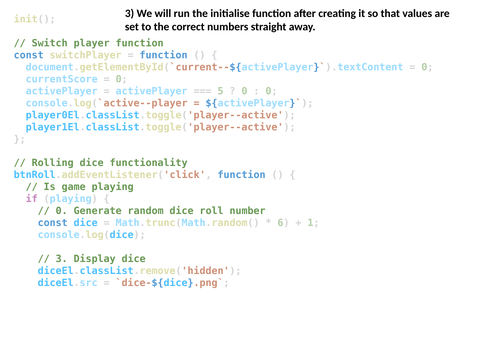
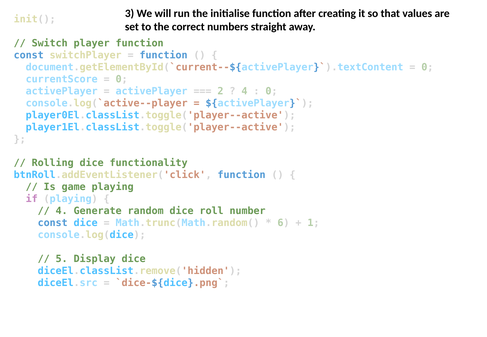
5: 5 -> 2 (220, 91)
0: 0 -> 4 (244, 91)
0: 0 -> 4 (62, 211)
3: 3 -> 5 (62, 259)
